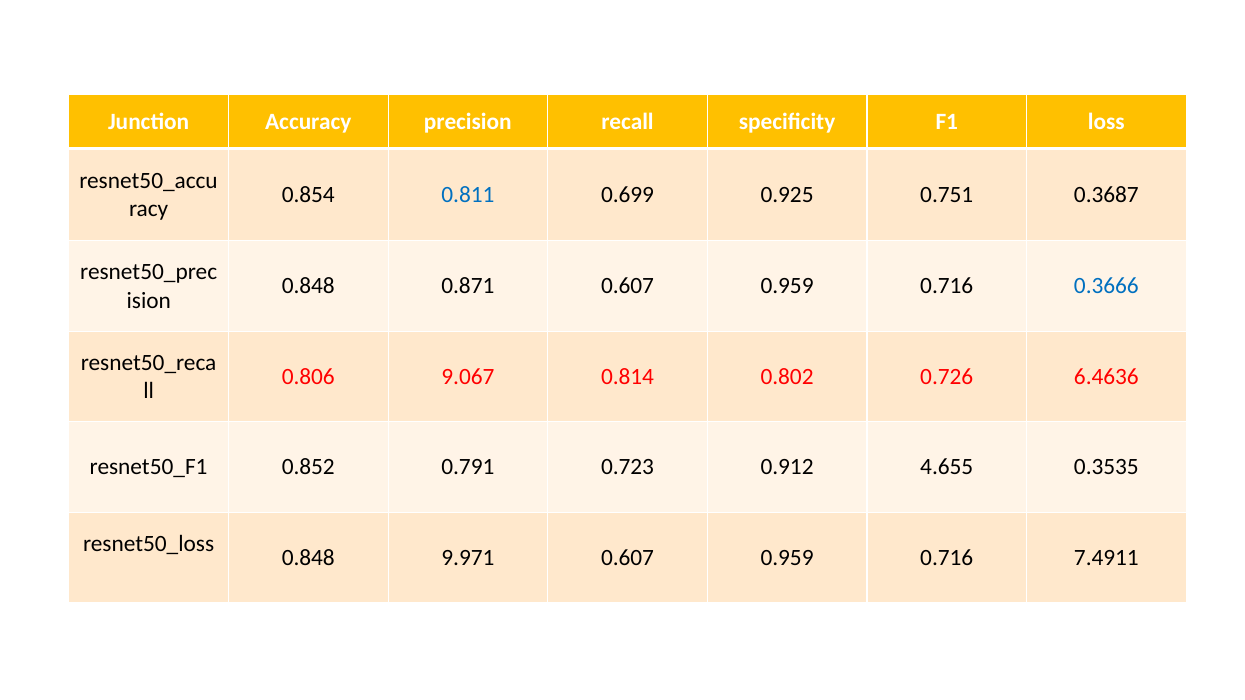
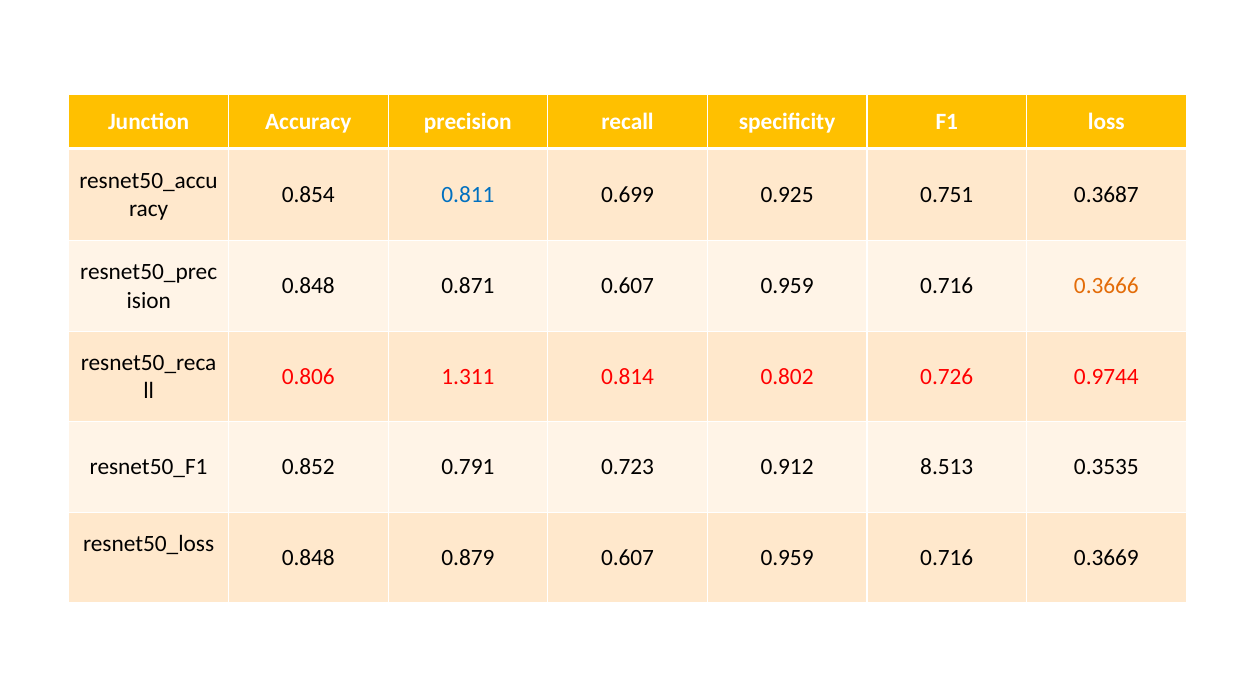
0.3666 colour: blue -> orange (1106, 286)
9.067: 9.067 -> 1.311 (468, 377)
6.4636: 6.4636 -> 0.9744 (1106, 377)
4.655: 4.655 -> 8.513 (947, 467)
9.971: 9.971 -> 0.879 (468, 558)
7.4911: 7.4911 -> 0.3669 (1106, 558)
